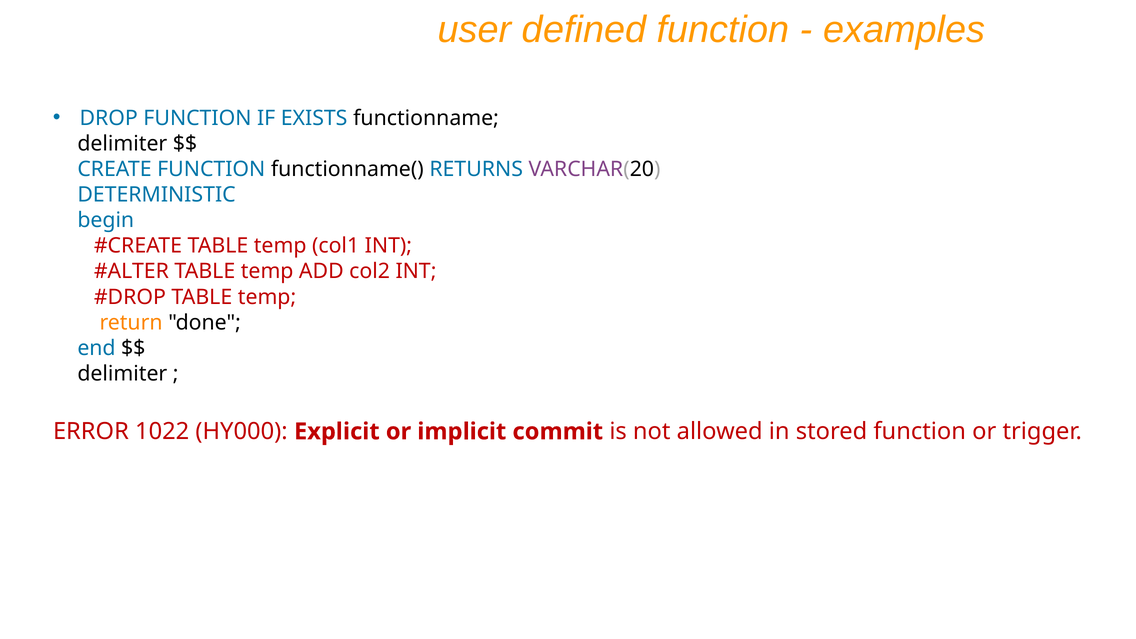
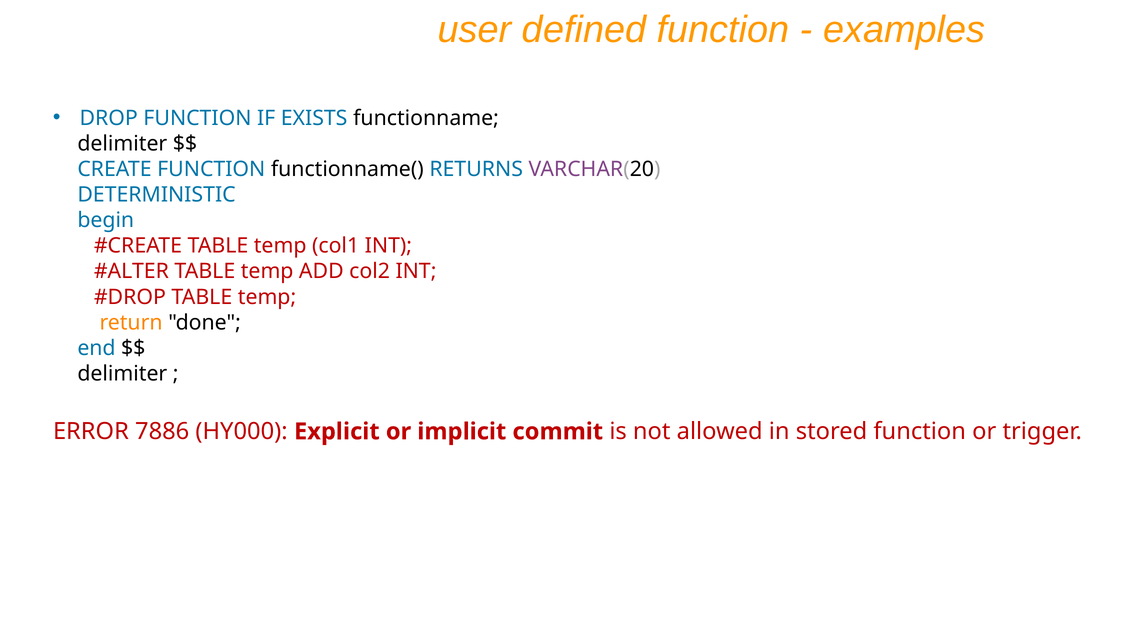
1022: 1022 -> 7886 (162, 432)
